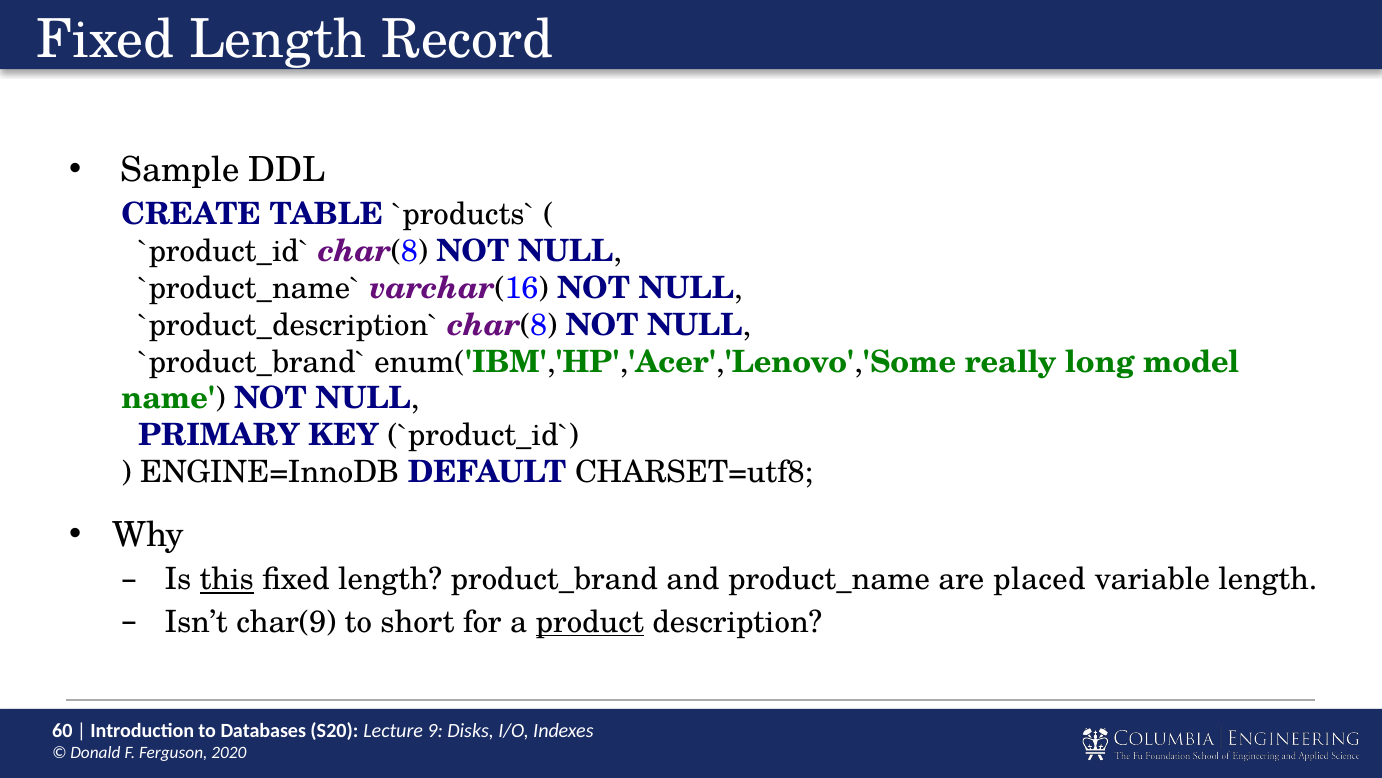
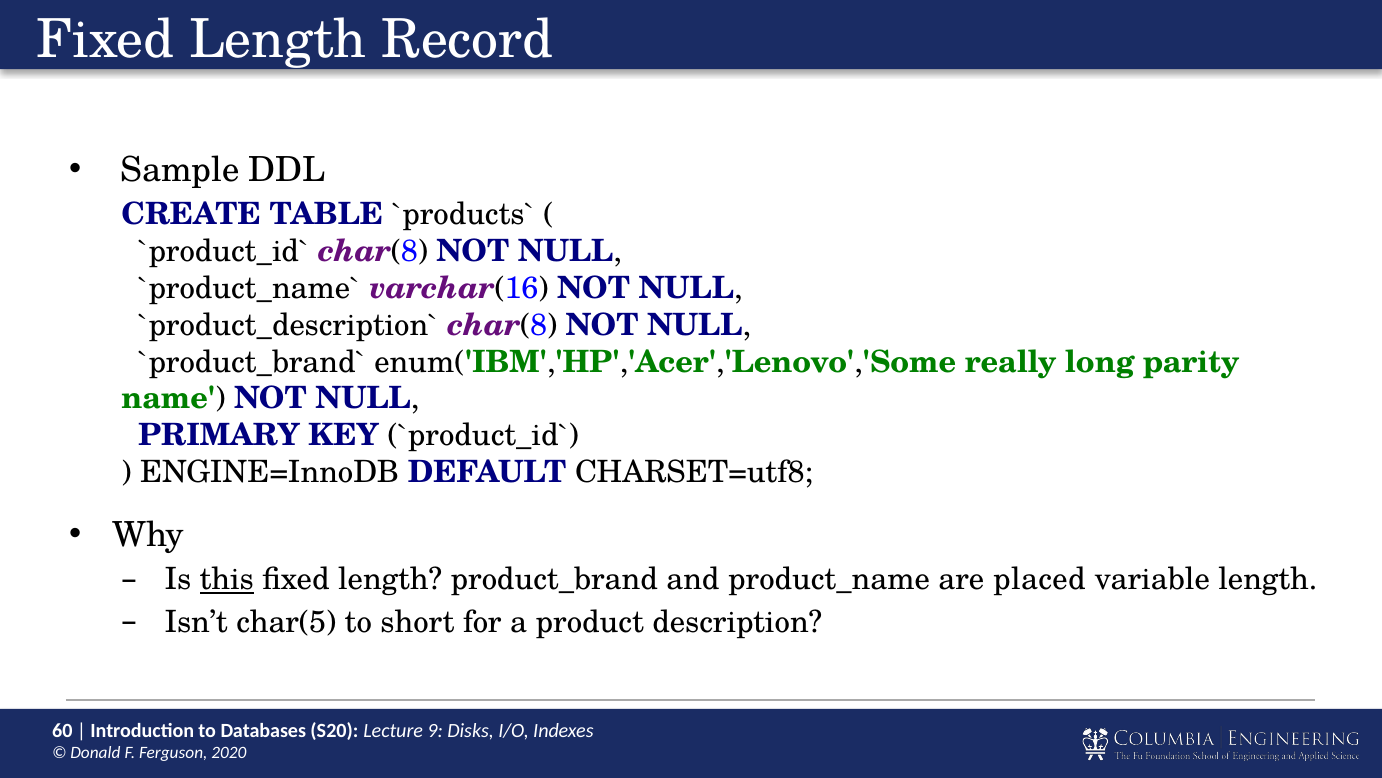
model: model -> parity (1191, 362)
char(9: char(9 -> char(5 (286, 622)
product underline: present -> none (590, 622)
